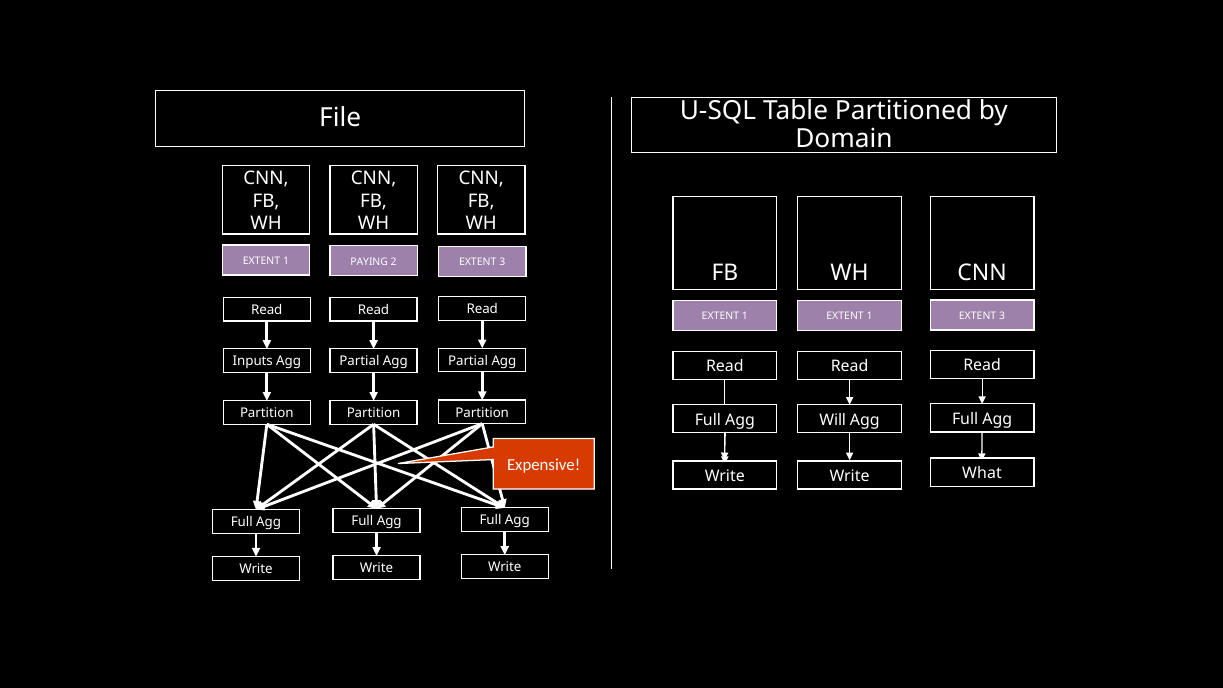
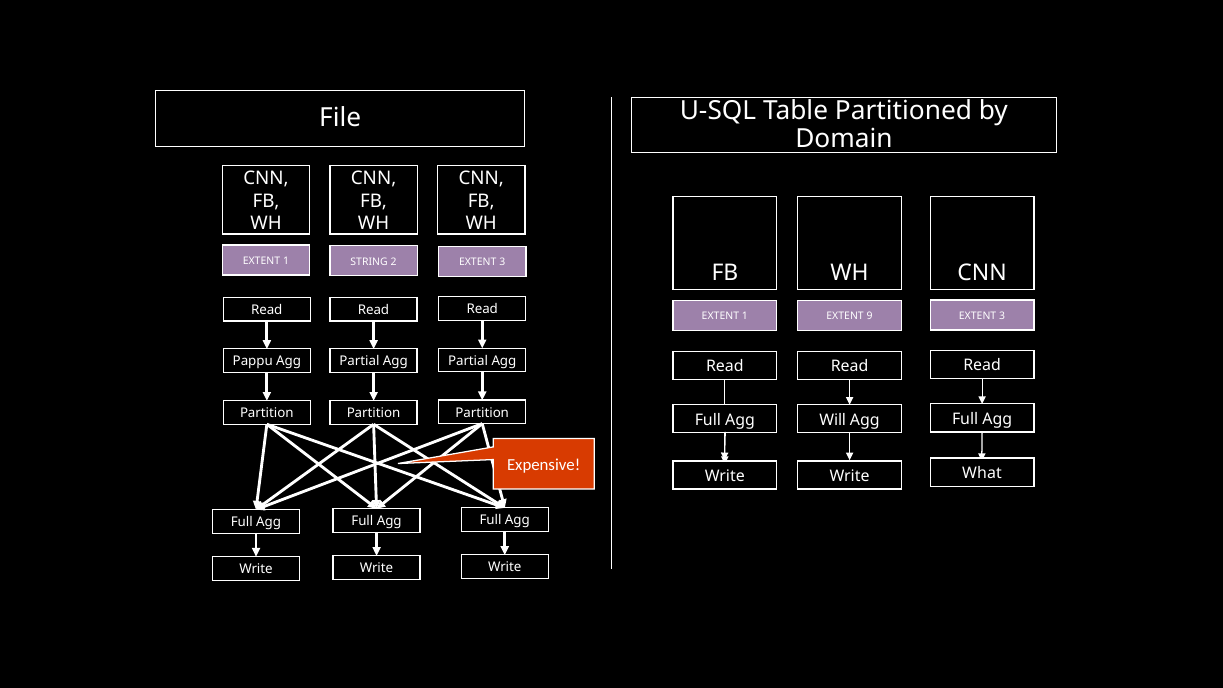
PAYING: PAYING -> STRING (369, 262)
1: 1 -> 9 (870, 316)
Inputs: Inputs -> Pappu (253, 362)
